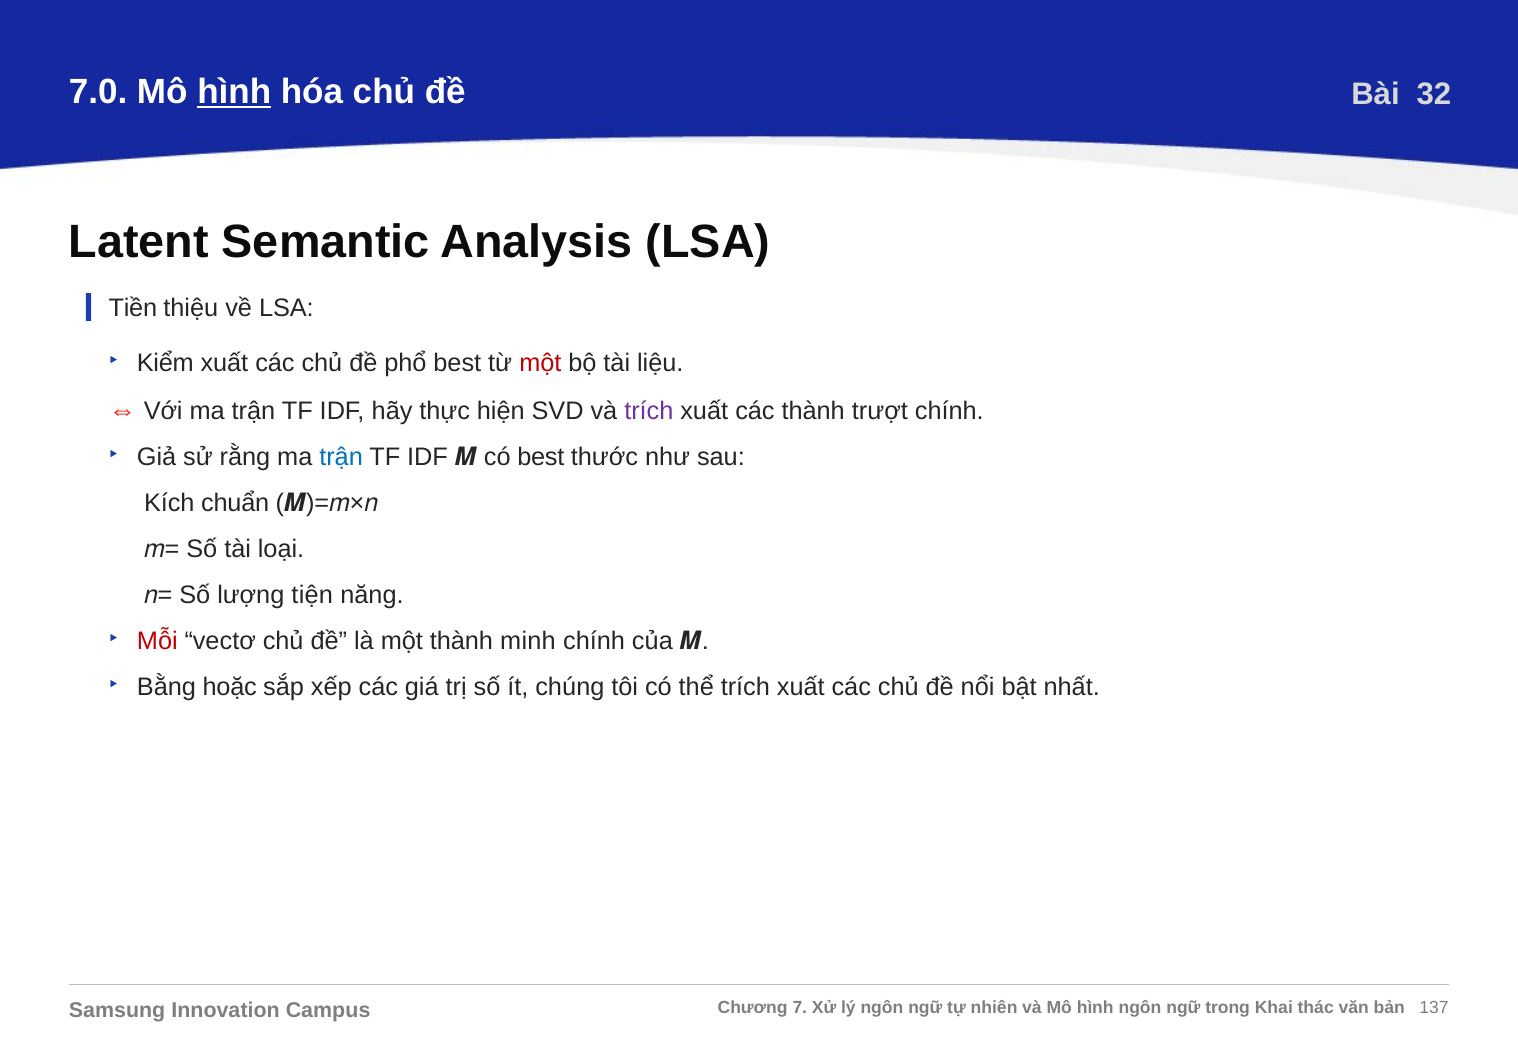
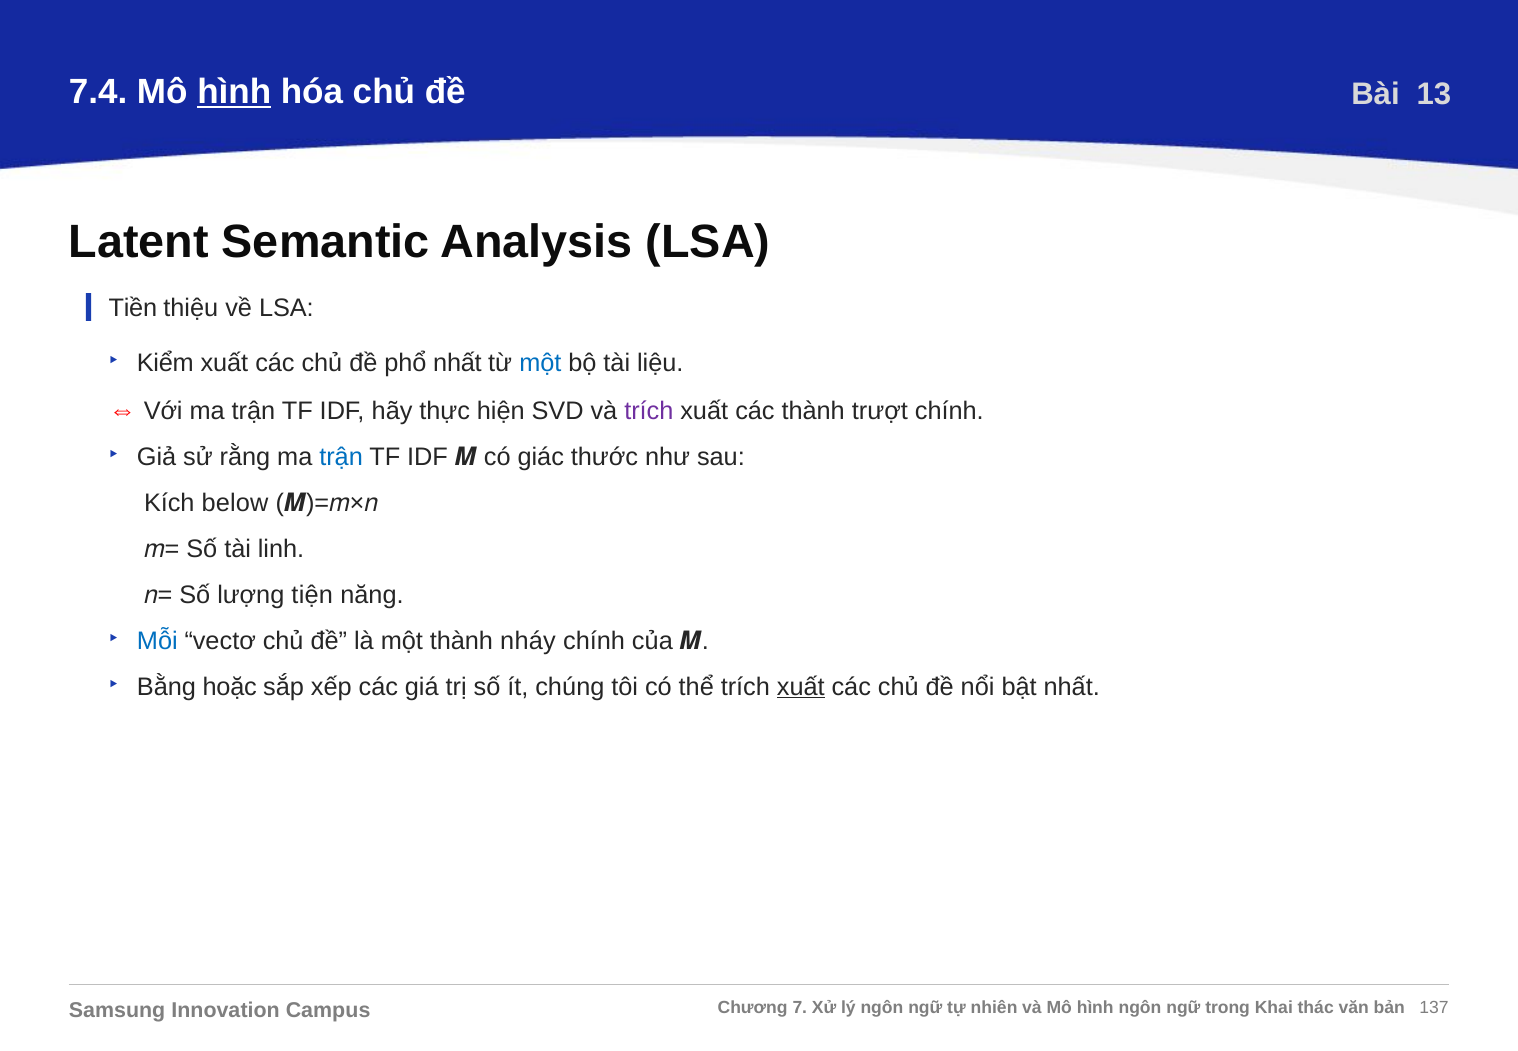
7.0: 7.0 -> 7.4 (98, 92)
32: 32 -> 13 (1434, 95)
phổ best: best -> nhất (457, 363)
một colour: red -> blue (540, 363)
có best: best -> giác (541, 457)
chuẩn: chuẩn -> below (235, 503)
loại: loại -> linh (281, 549)
Mỗi colour: red -> blue (157, 641)
minh: minh -> nháy (528, 641)
xuất underline: none -> present (801, 687)
